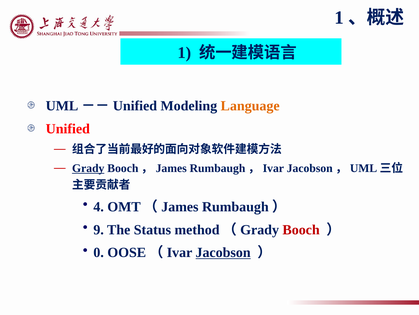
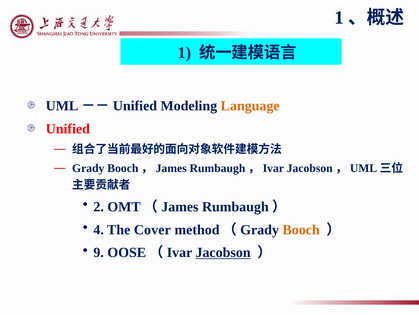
Grady underline: present -> none (88, 168)
4: 4 -> 2 (99, 206)
9: 9 -> 4 (99, 229)
Status: Status -> Cover (152, 229)
Booch colour: red -> orange (301, 229)
0: 0 -> 9 (99, 252)
